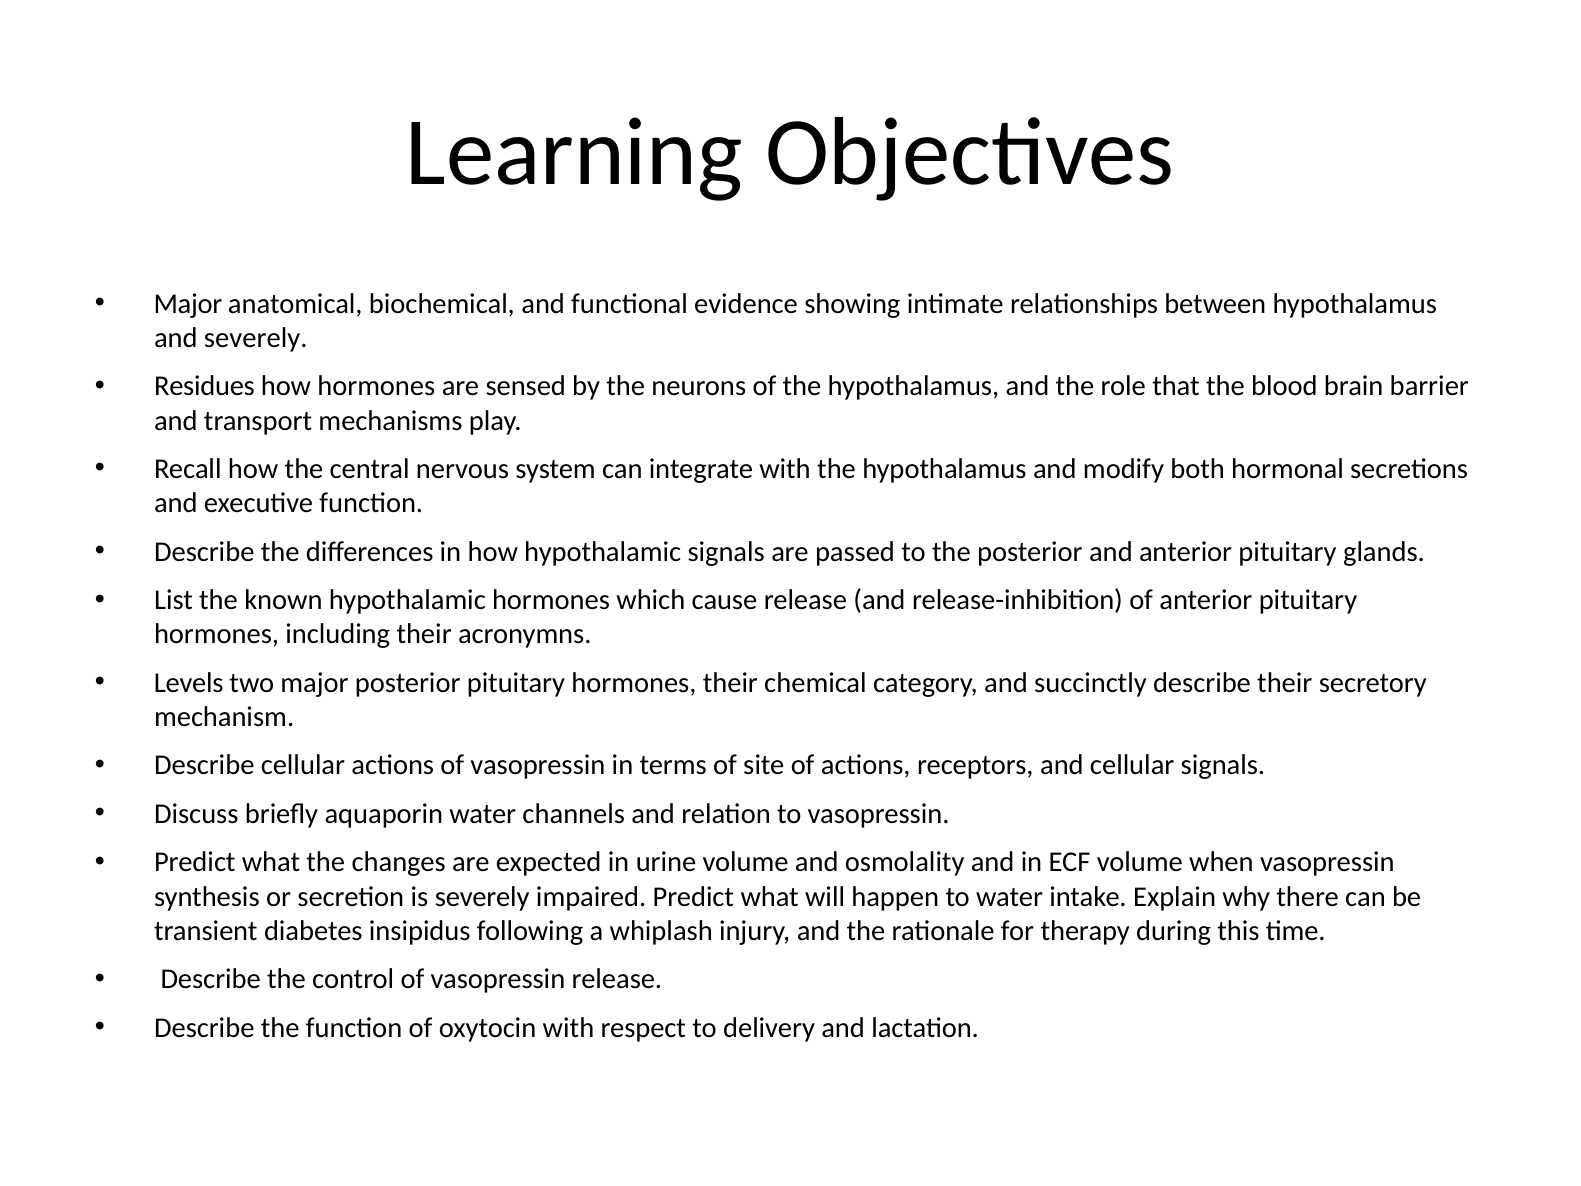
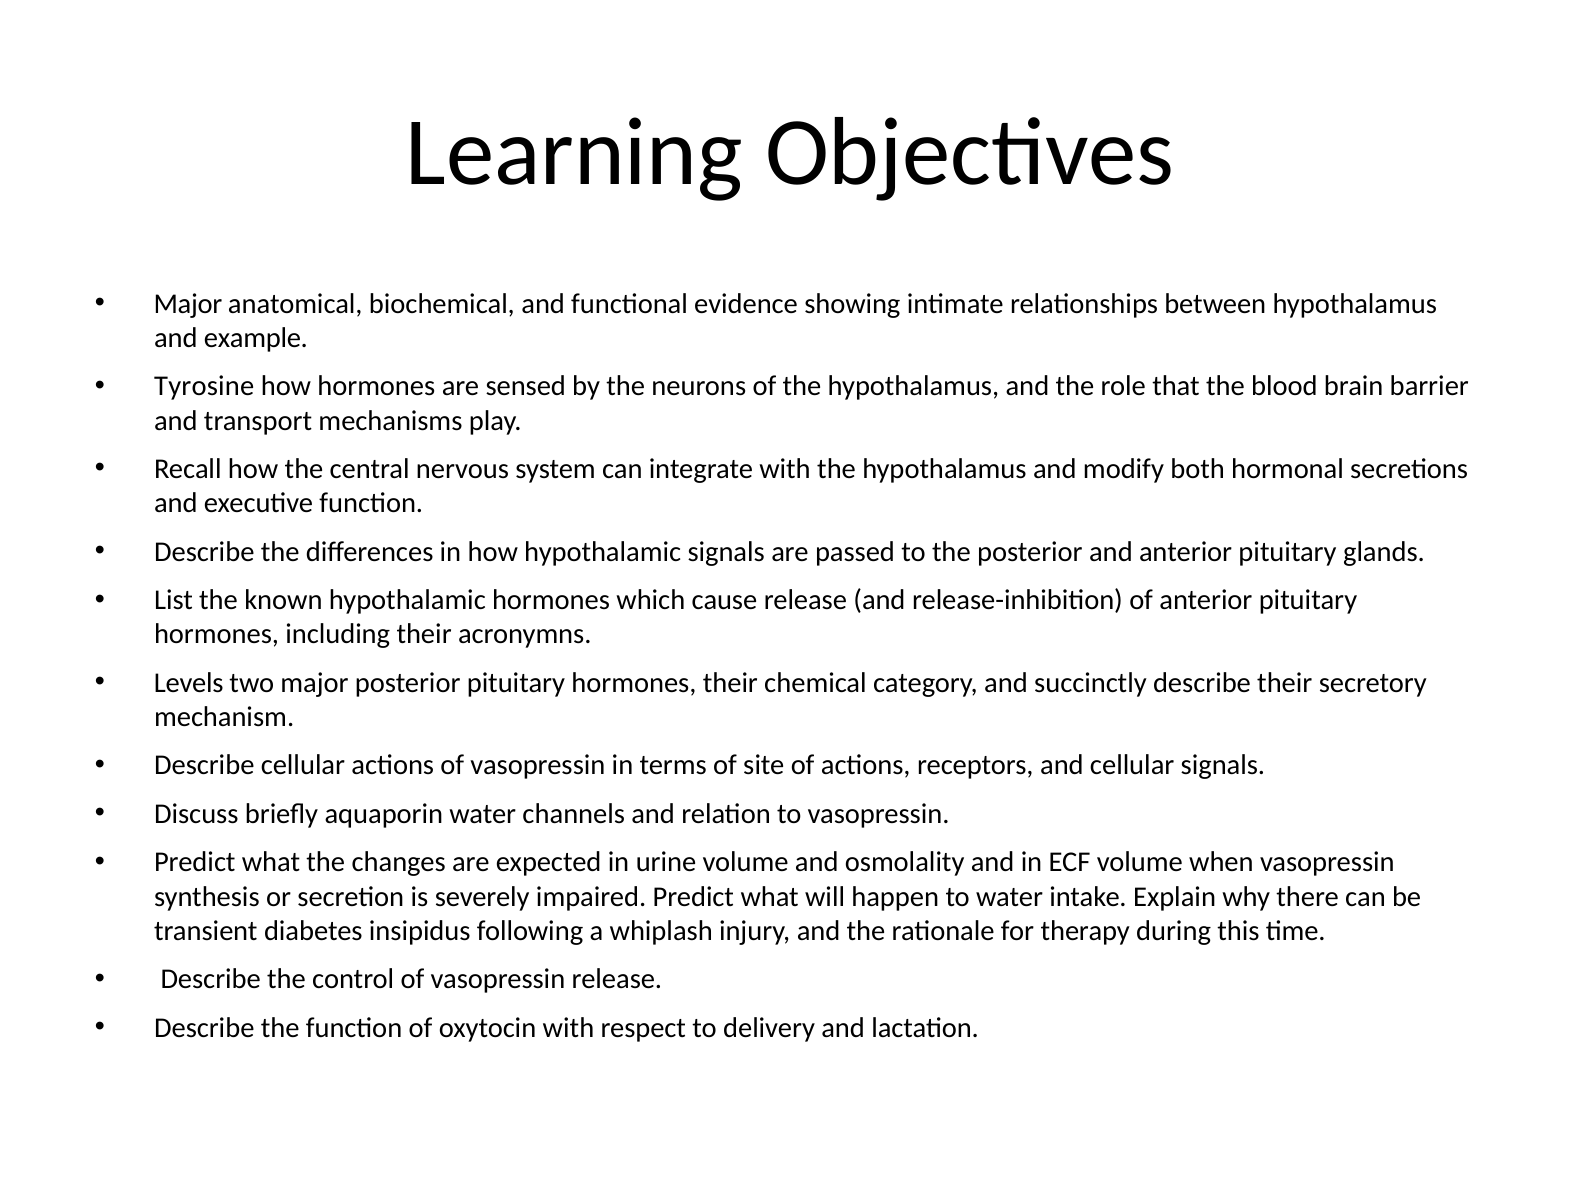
and severely: severely -> example (256, 338)
Residues: Residues -> Tyrosine (204, 386)
